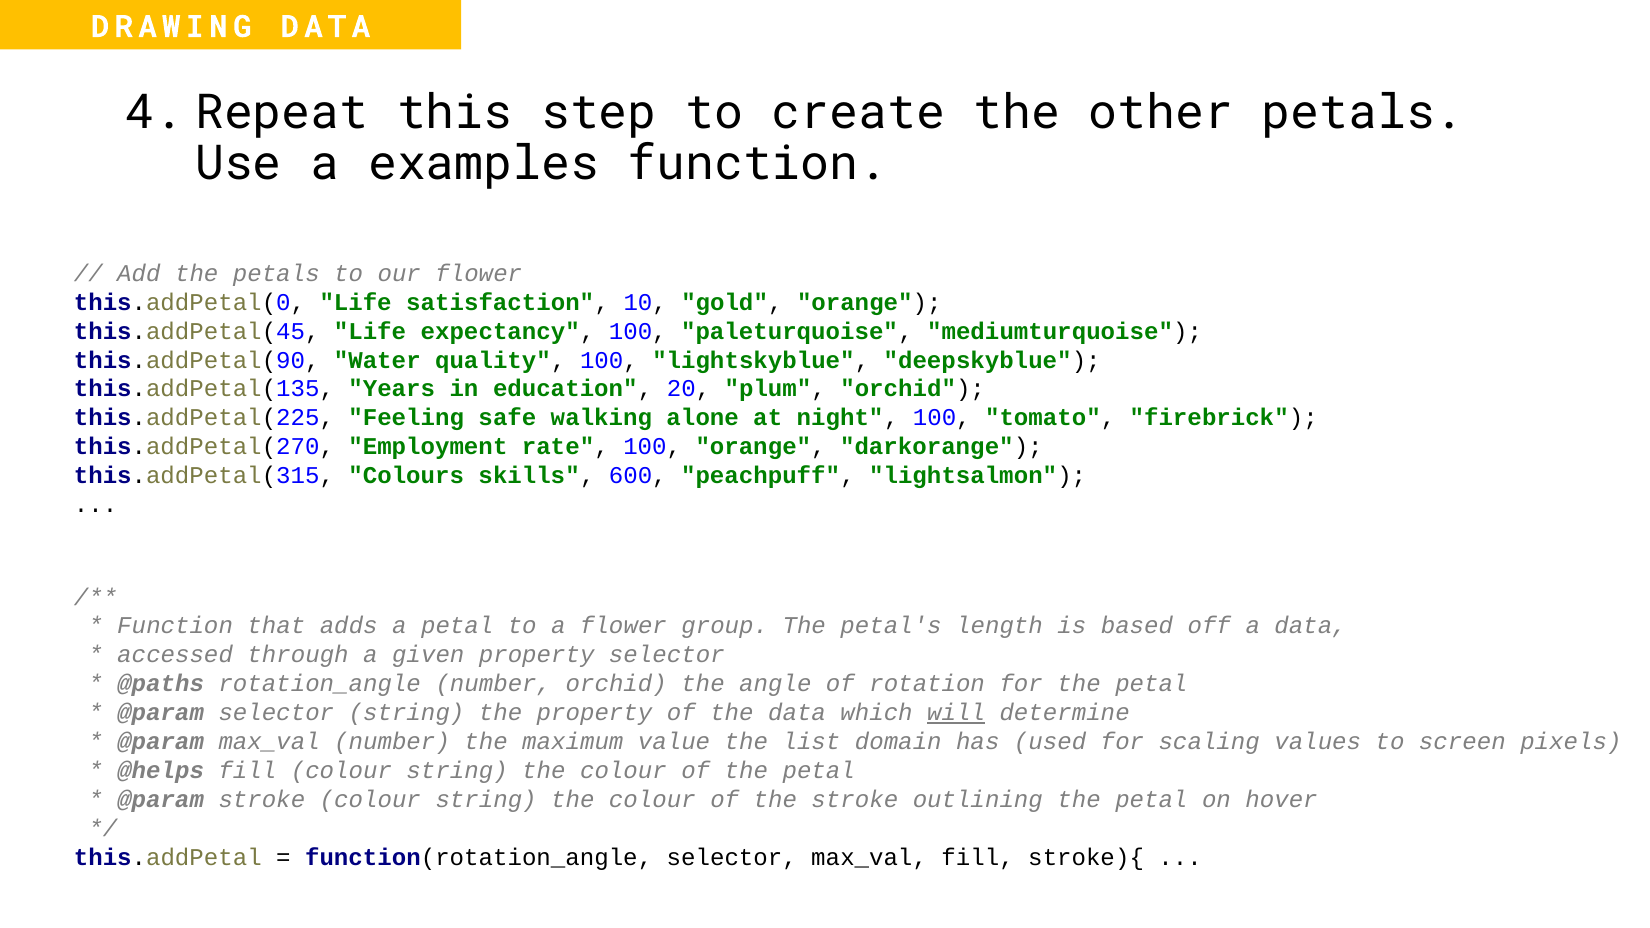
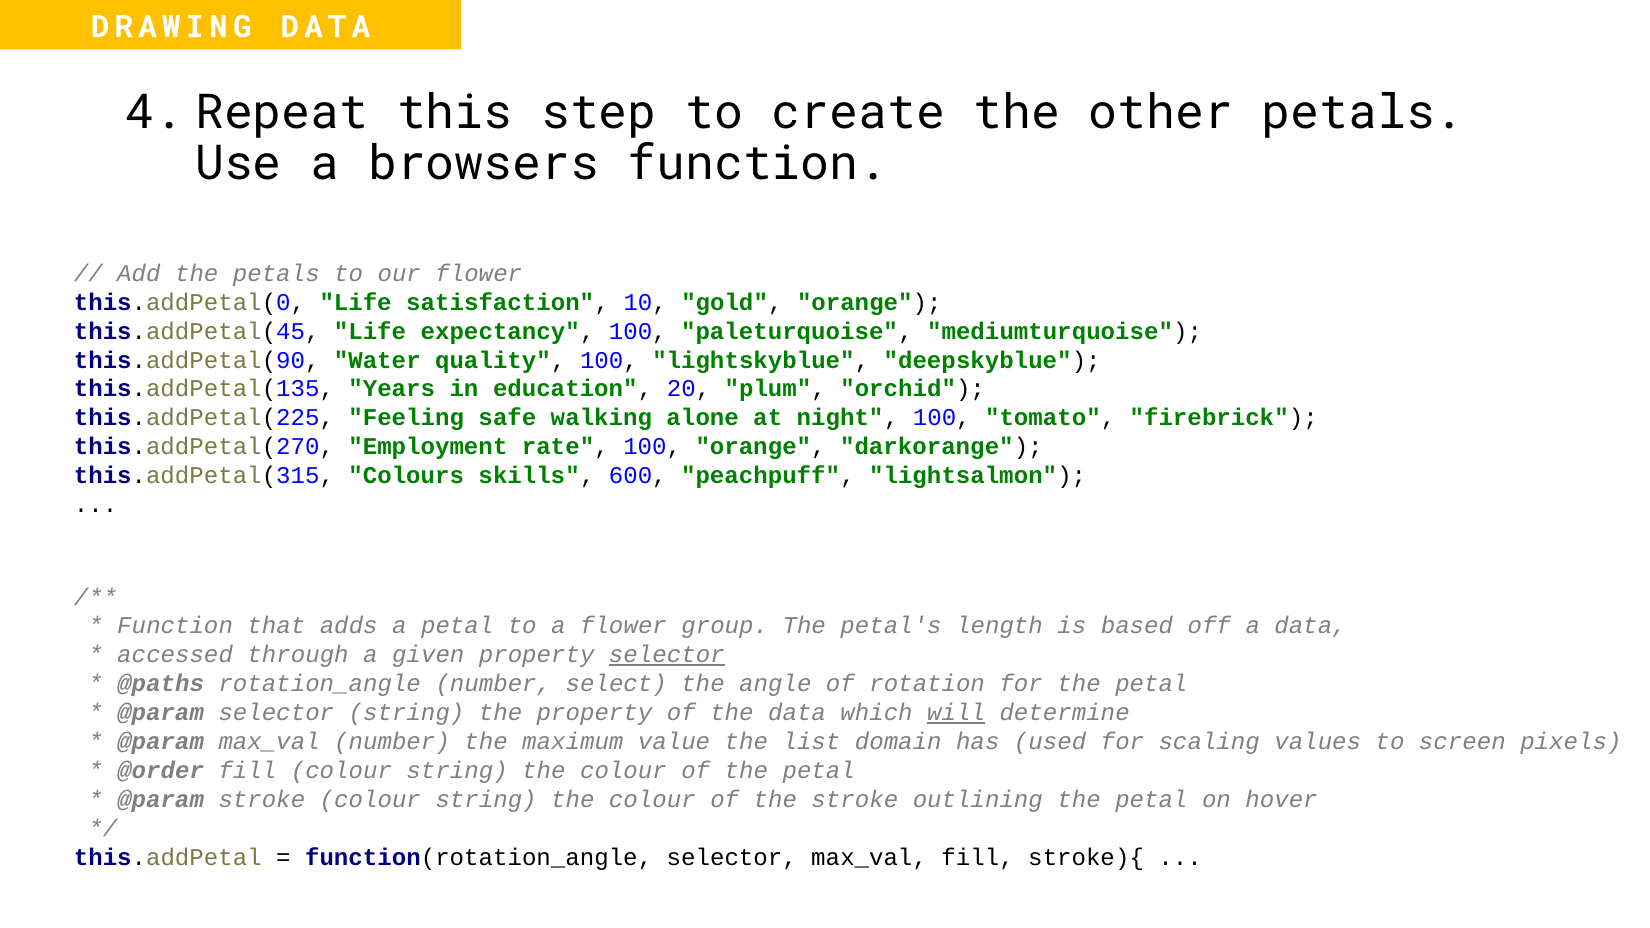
examples: examples -> browsers (484, 164)
selector underline: none -> present (667, 655)
number orchid: orchid -> select (616, 684)
@helps: @helps -> @order (161, 771)
